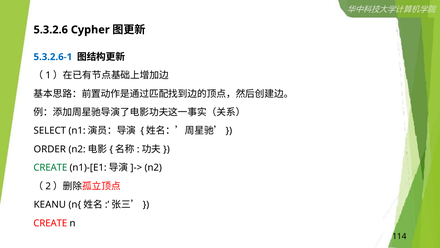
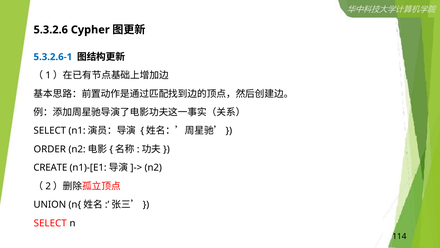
CREATE colour: green -> black (50, 167)
KEANU: KEANU -> UNION (50, 204)
CREATE: CREATE -> SELECT (50, 223)
